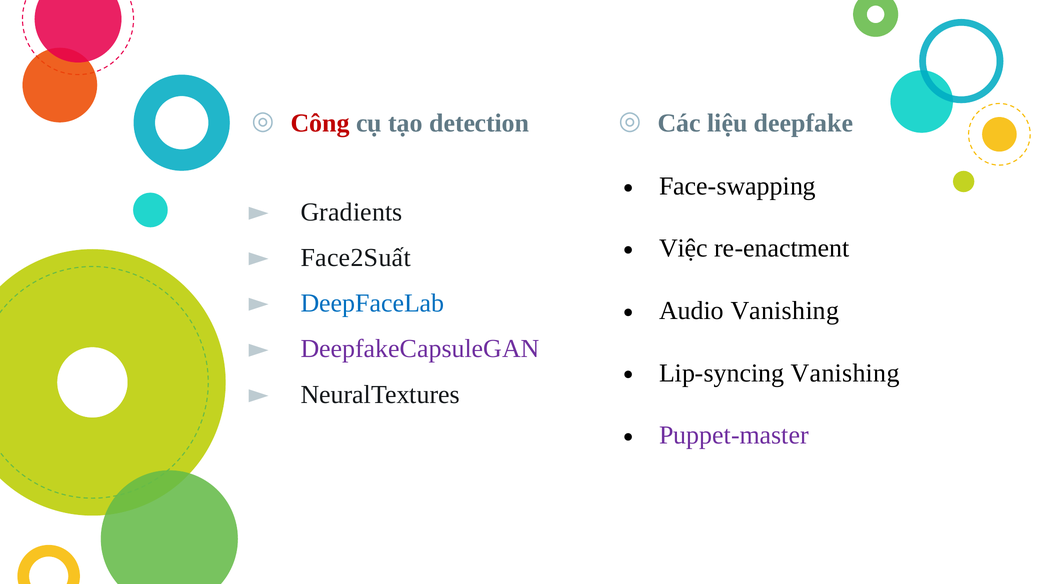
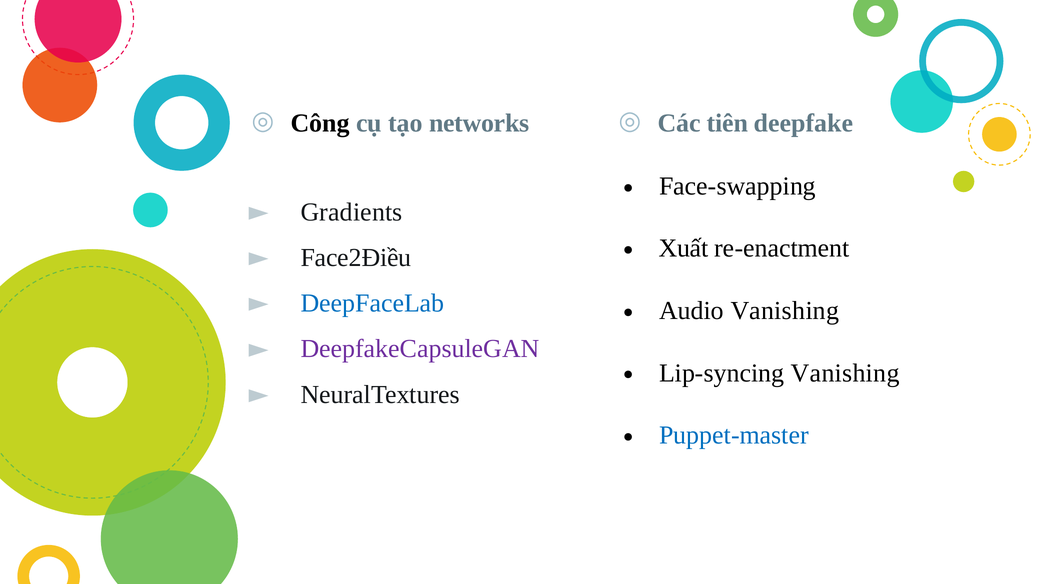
Công colour: red -> black (320, 123)
detection: detection -> networks (479, 123)
liệu: liệu -> tiên (727, 123)
Việc: Việc -> Xuất (684, 248)
Face2Suất: Face2Suất -> Face2Điều (356, 258)
Puppet-master colour: purple -> blue (734, 435)
